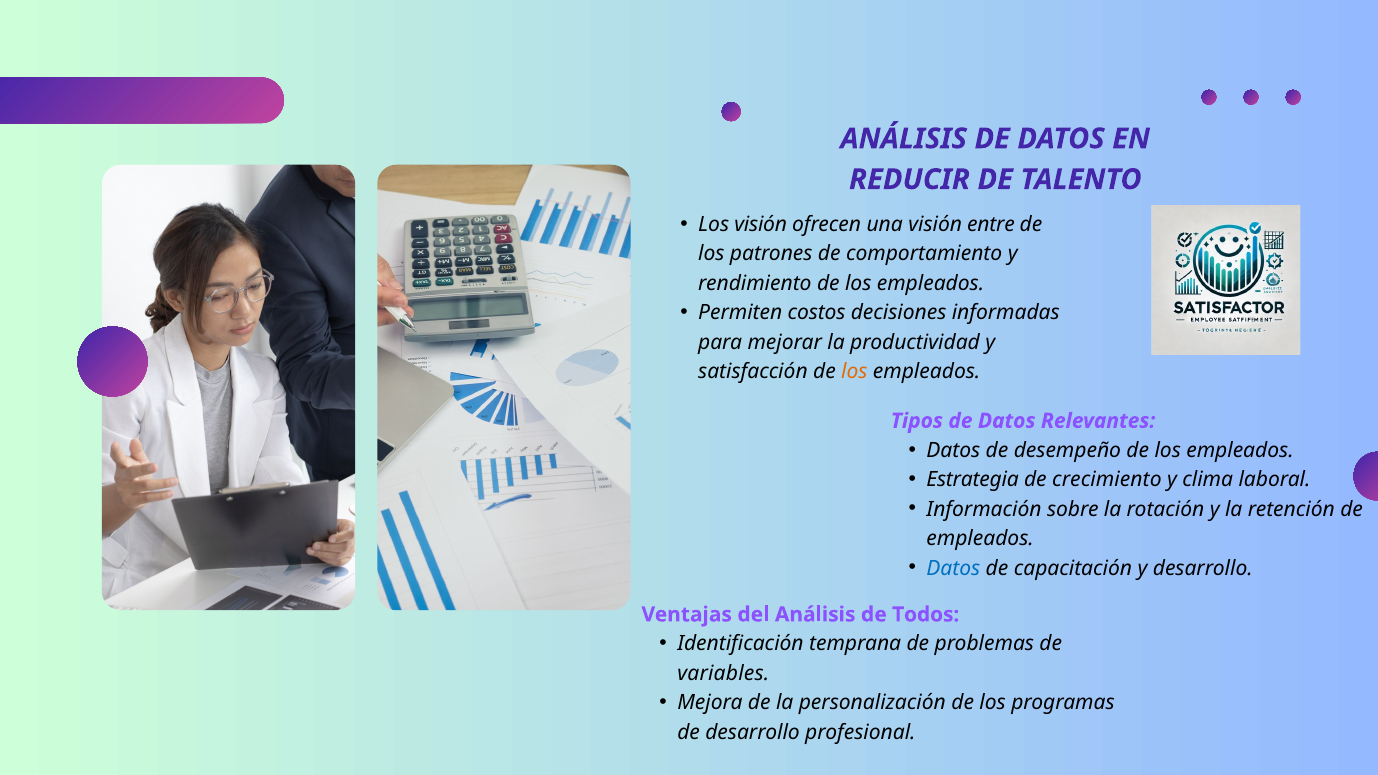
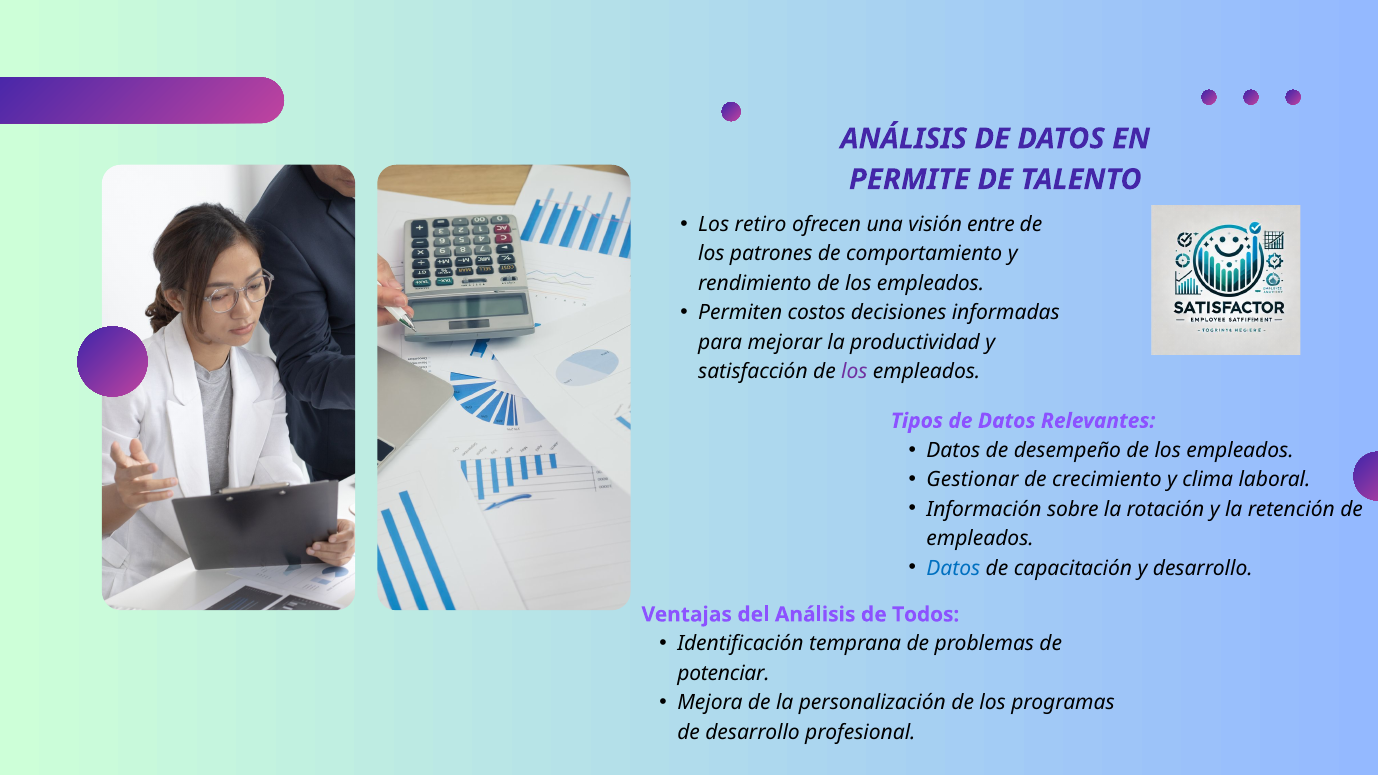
REDUCIR: REDUCIR -> PERMITE (909, 179)
Los visión: visión -> retiro (761, 225)
los colour: orange -> purple (854, 372)
Estrategia: Estrategia -> Gestionar (972, 480)
variables: variables -> potenciar (724, 674)
